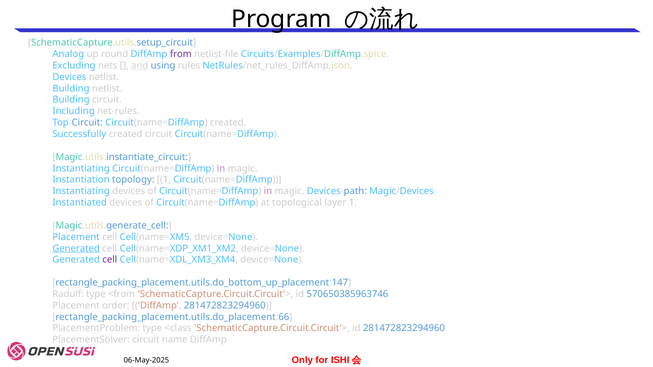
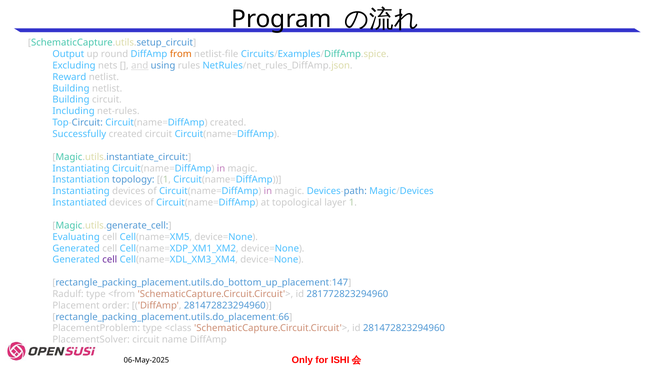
Analog: Analog -> Output (68, 54)
from colour: purple -> orange (181, 54)
Devices: Devices -> Reward (69, 77)
Placement: Placement -> Evaluating (76, 237)
Generated underline: present -> none (76, 249)
570650385963746: 570650385963746 -> 281772823294960 (347, 294)
